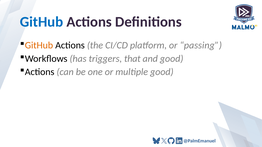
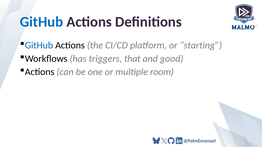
GitHub colour: orange -> blue (39, 45)
passing: passing -> starting (201, 45)
multiple good: good -> room (162, 72)
